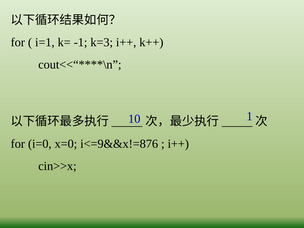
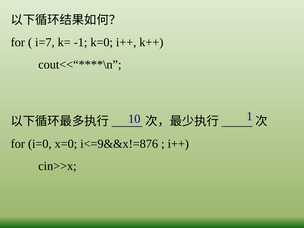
i=1: i=1 -> i=7 (45, 42)
k=3: k=3 -> k=0 (102, 42)
